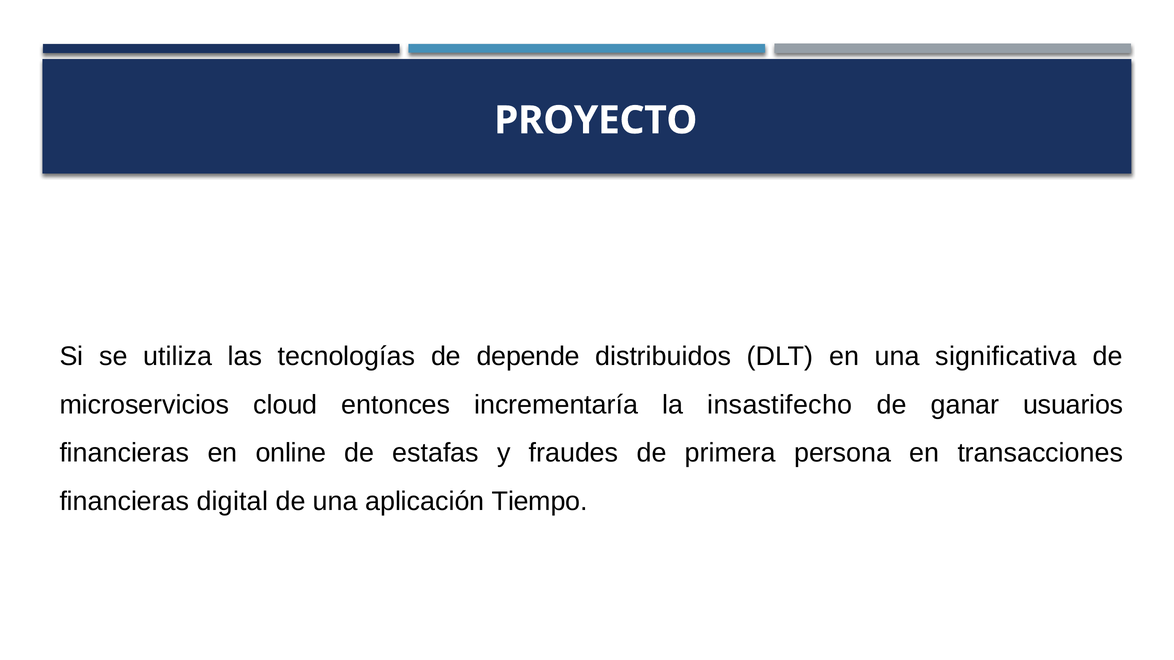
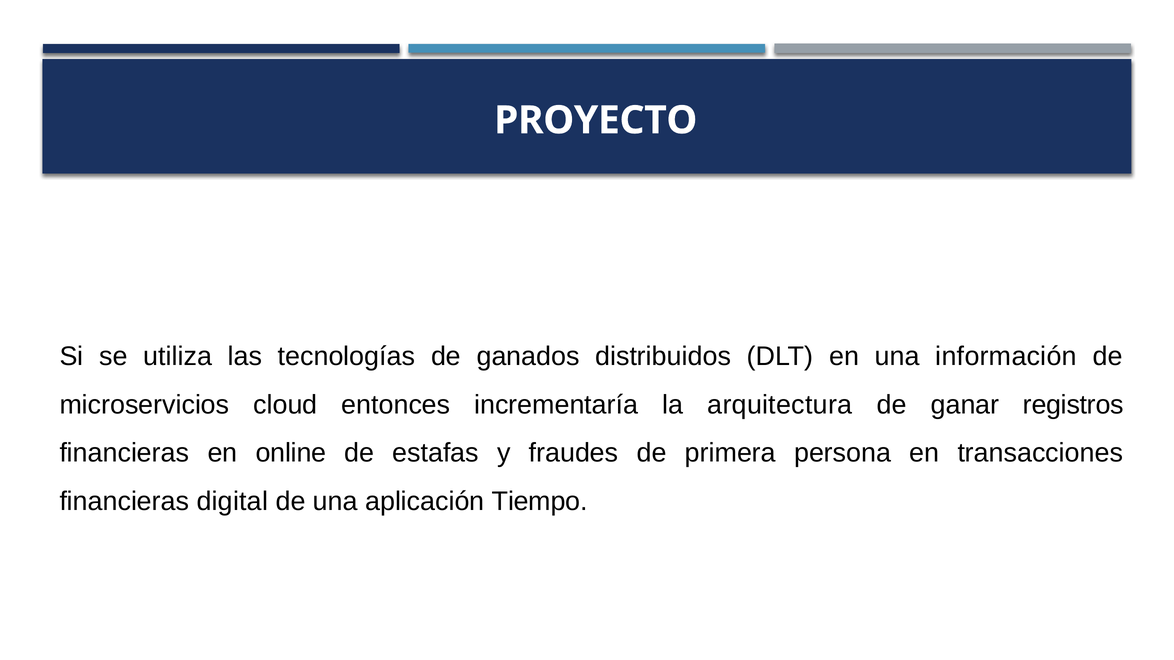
depende: depende -> ganados (528, 357)
significativa: significativa -> información (1006, 357)
insastifecho: insastifecho -> arquitectura (780, 405)
usuarios: usuarios -> registros (1073, 405)
